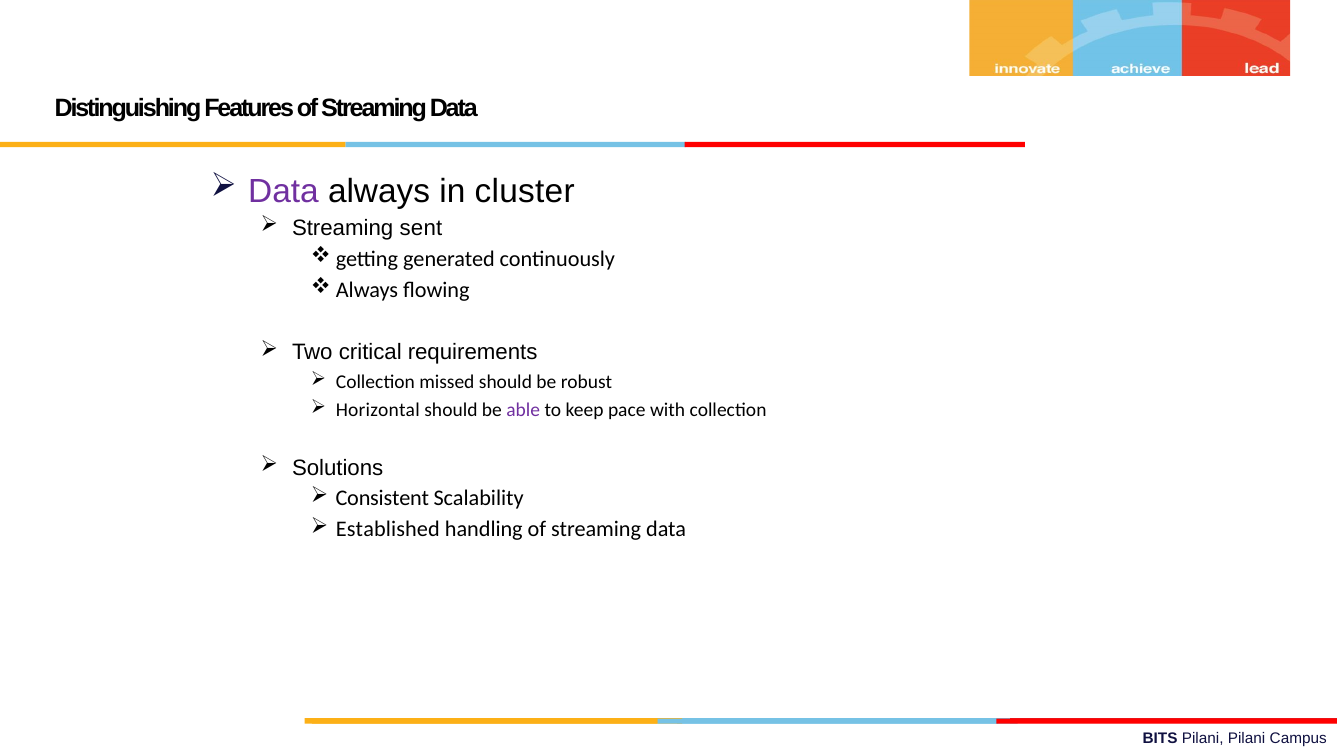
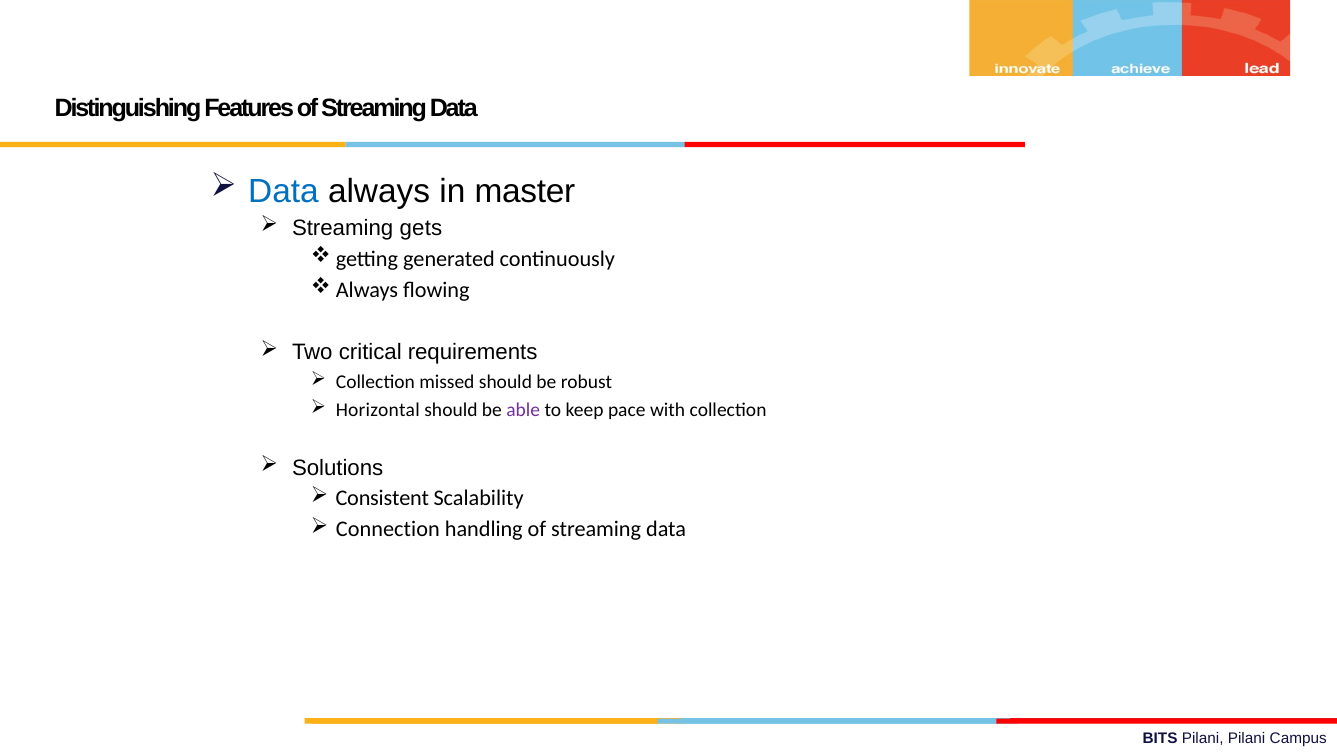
Data colour: purple -> blue (283, 191)
cluster: cluster -> master (525, 191)
sent: sent -> gets (421, 228)
Established: Established -> Connection (388, 529)
